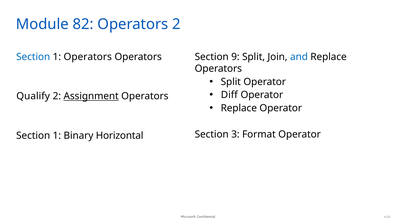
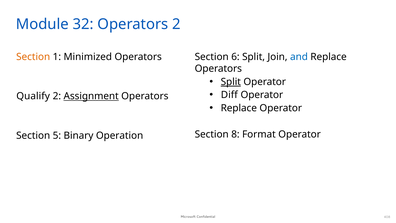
82: 82 -> 32 (83, 24)
Section colour: blue -> orange (33, 57)
1 Operators: Operators -> Minimized (88, 57)
9: 9 -> 6 (235, 57)
Split underline: none -> present (231, 82)
3: 3 -> 8 (235, 134)
1: 1 -> 5 (57, 135)
Horizontal: Horizontal -> Operation (120, 135)
